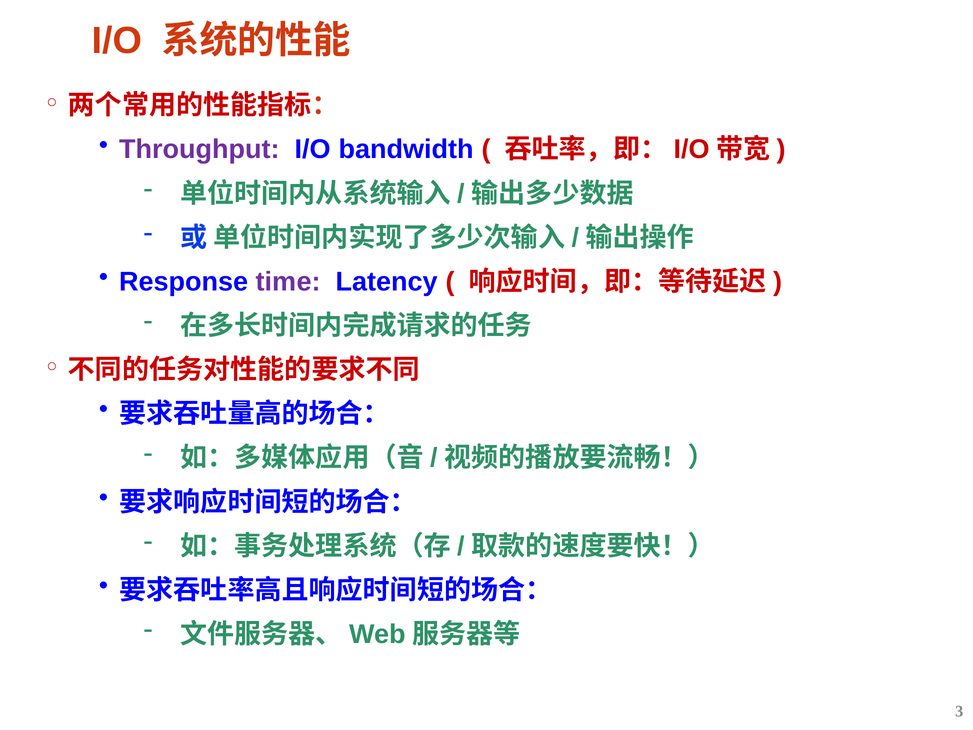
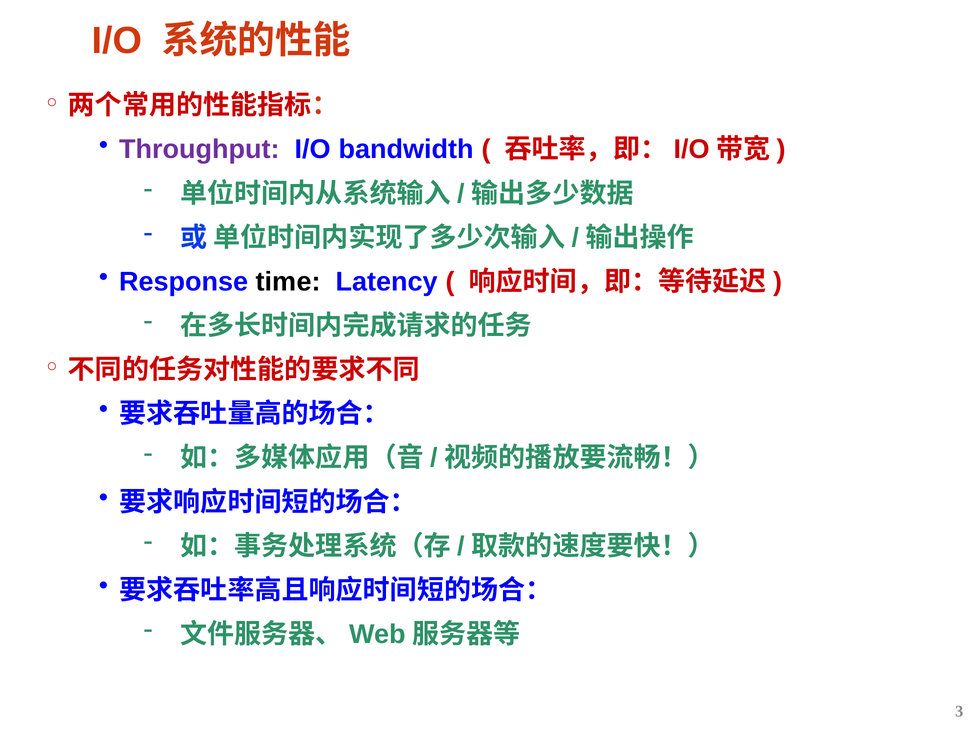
time colour: purple -> black (288, 282)
